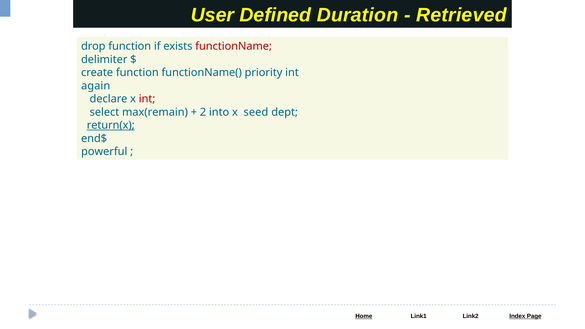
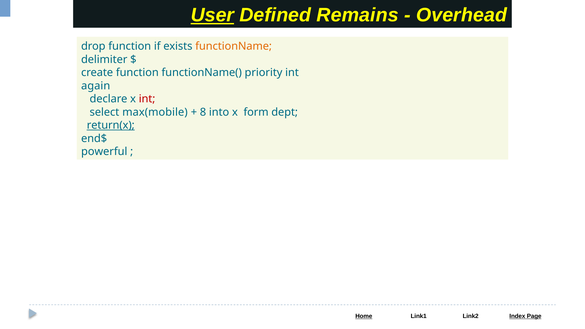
User underline: none -> present (212, 15)
Duration: Duration -> Remains (358, 15)
Retrieved: Retrieved -> Overhead (462, 15)
functionName colour: red -> orange (234, 46)
max(remain: max(remain -> max(mobile (155, 112)
2: 2 -> 8 (203, 112)
seed: seed -> form (256, 112)
